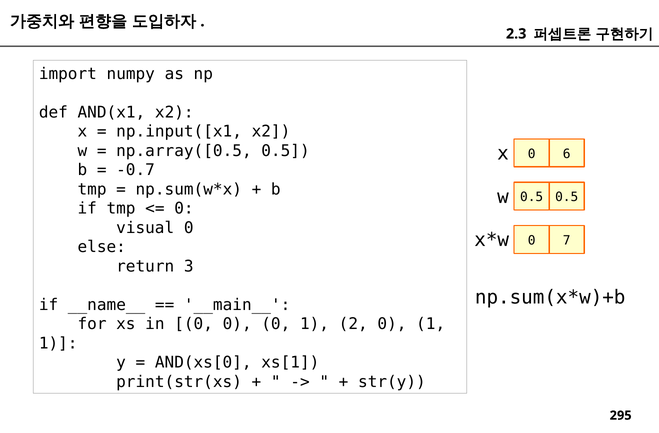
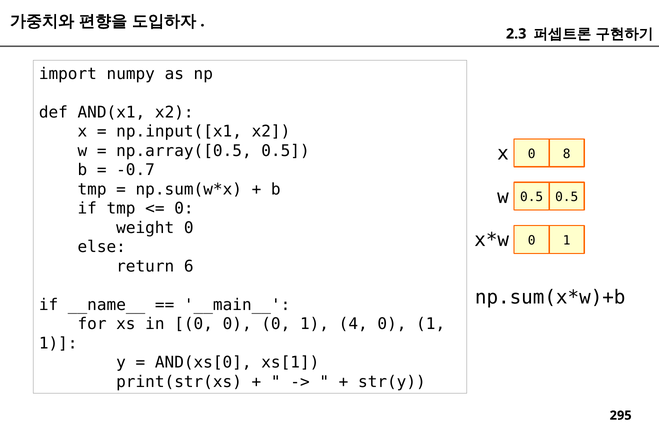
6: 6 -> 8 (567, 154)
visual: visual -> weight (145, 228)
7: 7 -> 1 (567, 240)
3: 3 -> 6 (189, 266)
2: 2 -> 4 (353, 324)
